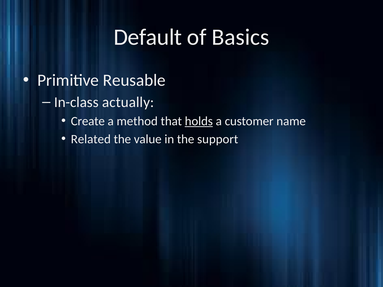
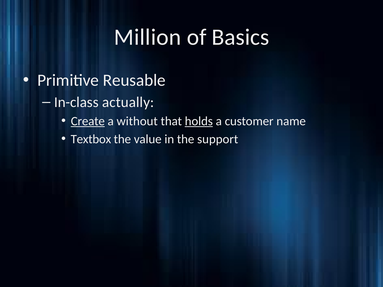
Default: Default -> Million (148, 37)
Create underline: none -> present (88, 121)
method: method -> without (137, 121)
Related: Related -> Textbox (91, 139)
